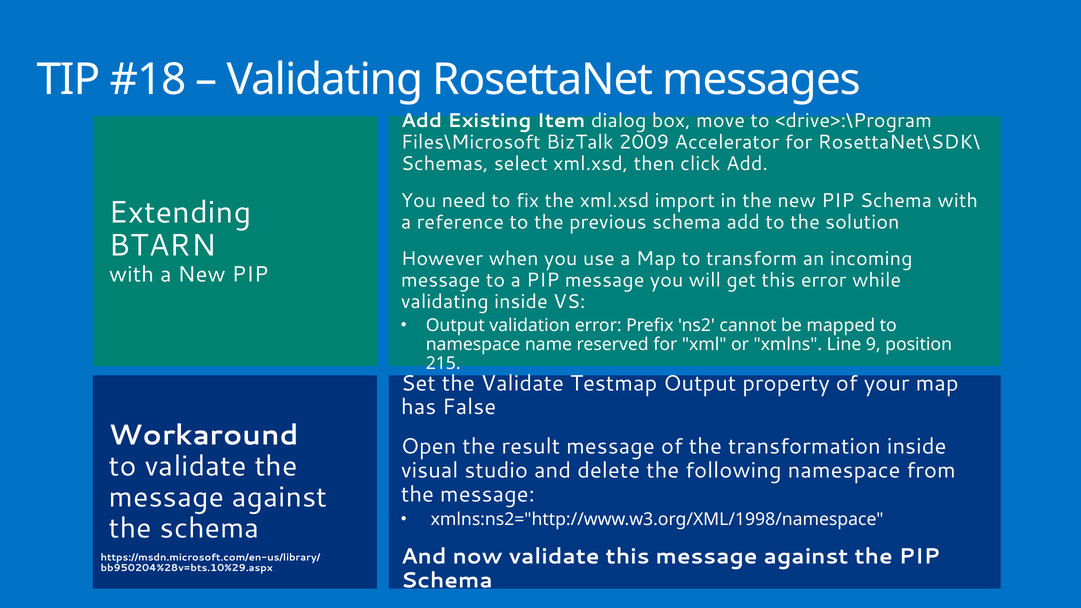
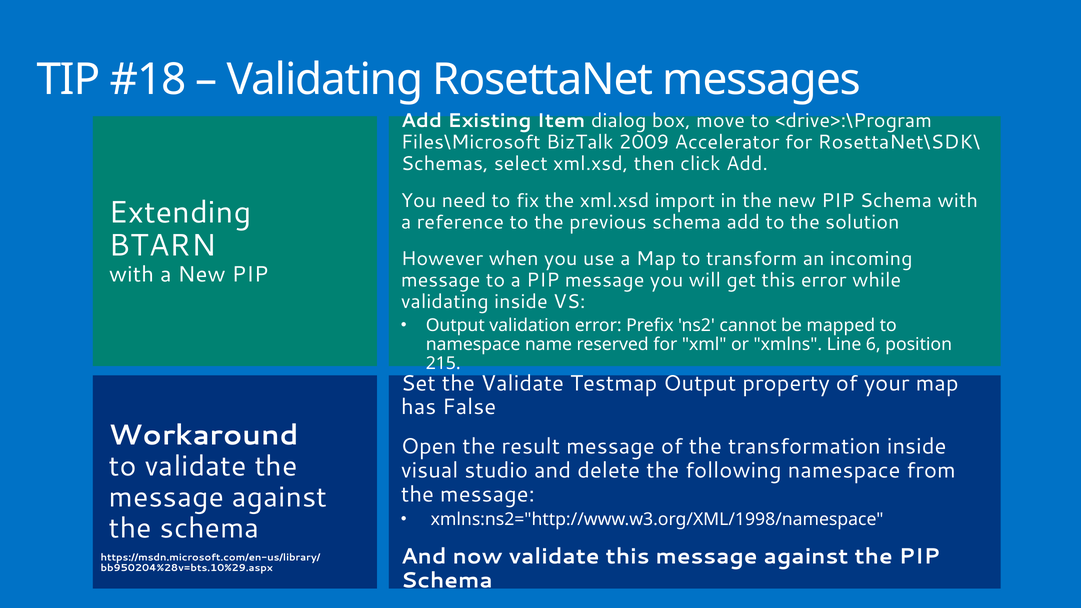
9: 9 -> 6 (873, 344)
